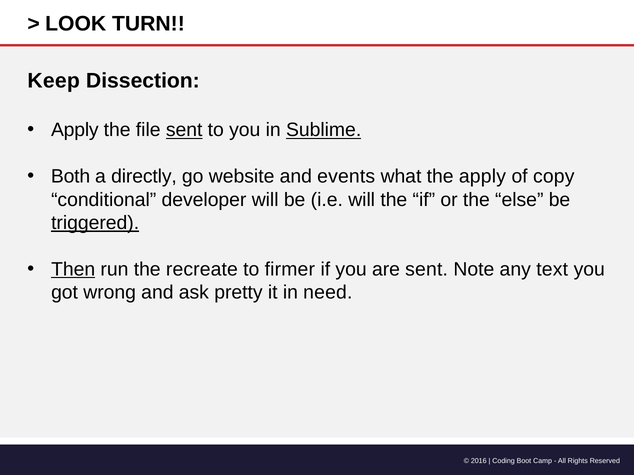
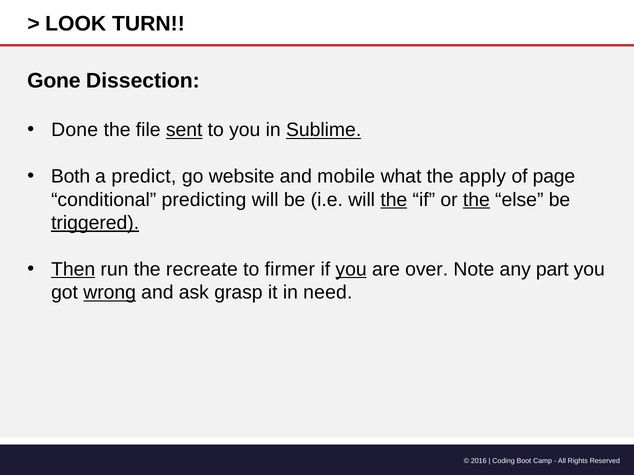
Keep: Keep -> Gone (54, 81)
Apply: Apply -> Done (75, 130)
directly: directly -> predict (144, 177)
events: events -> mobile (346, 177)
copy: copy -> page (554, 177)
developer: developer -> predicting (204, 200)
the underline: none -> present (394, 200)
the underline: none -> present (476, 200)
you underline: none -> present (351, 270)
are sent: sent -> over (427, 270)
text: text -> part (552, 270)
wrong underline: none -> present (110, 293)
pretty: pretty -> grasp (238, 293)
